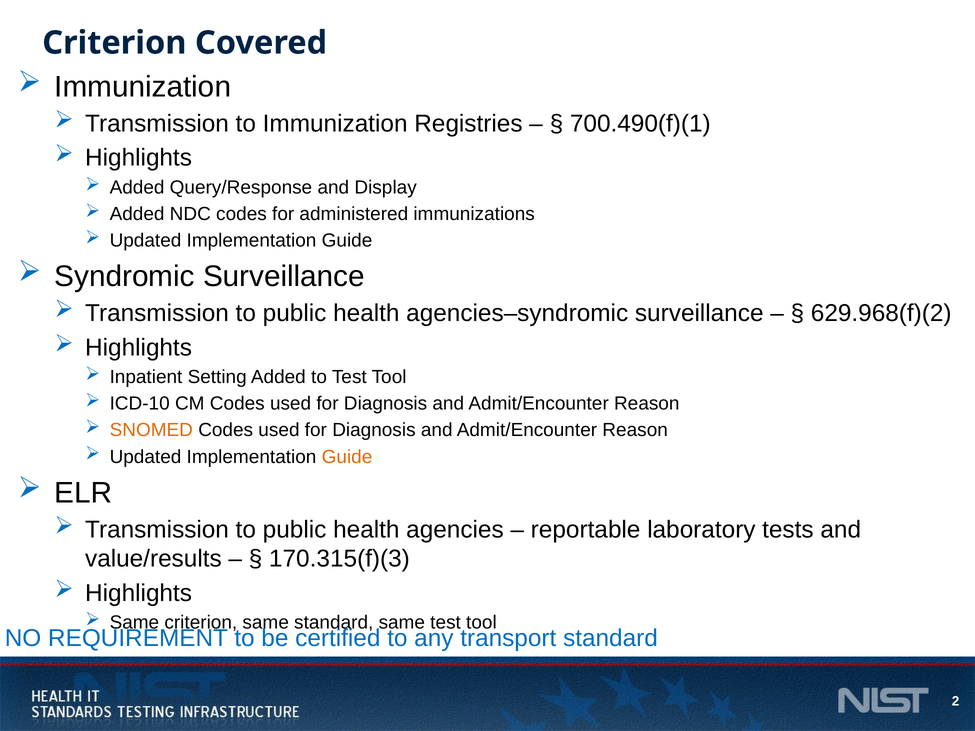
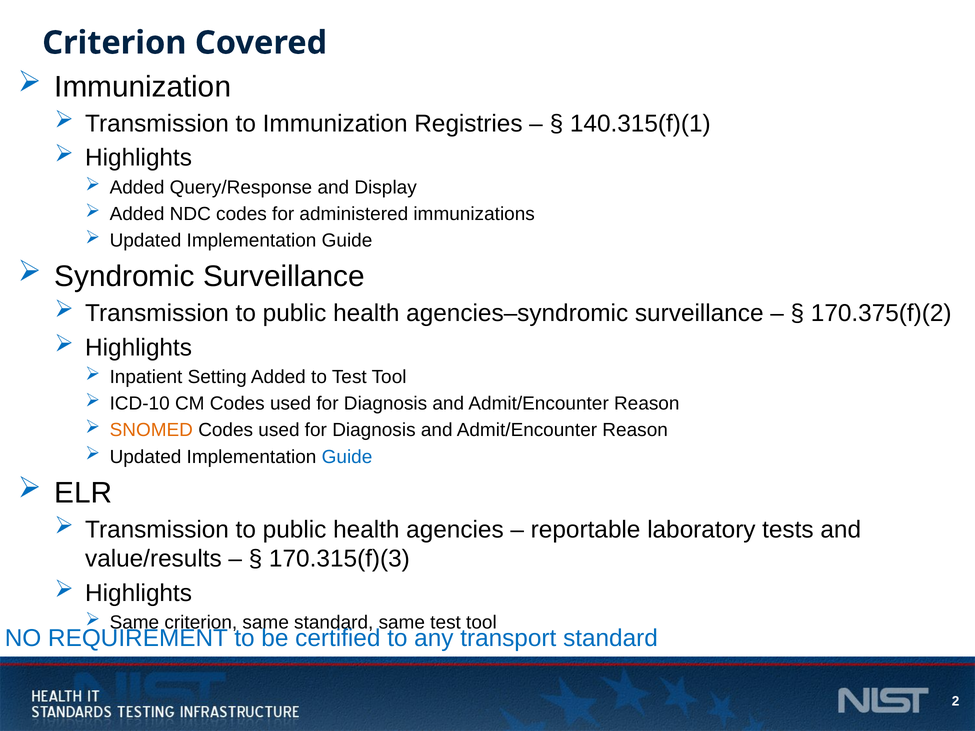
700.490(f)(1: 700.490(f)(1 -> 140.315(f)(1 (640, 124)
629.968(f)(2: 629.968(f)(2 -> 170.375(f)(2 (881, 314)
Guide colour: orange -> blue (347, 457)
